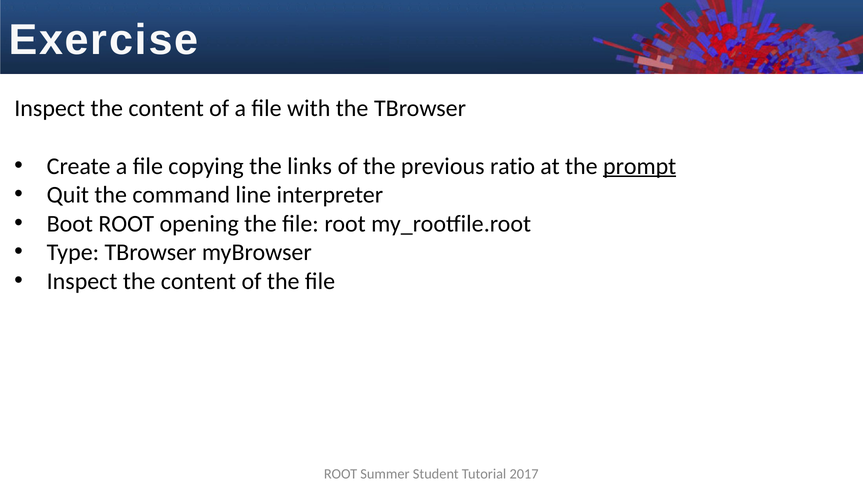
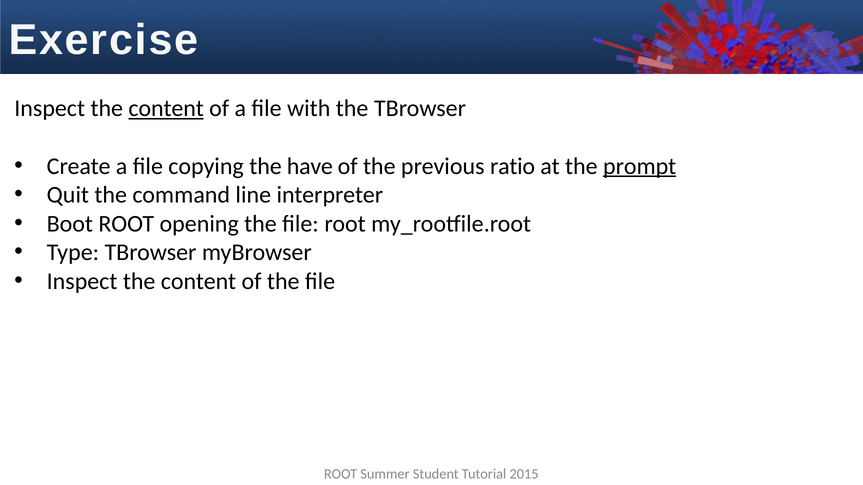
content underline: none -> present (166, 109)
links: links -> have (310, 166)
2017: 2017 -> 2015 (524, 474)
